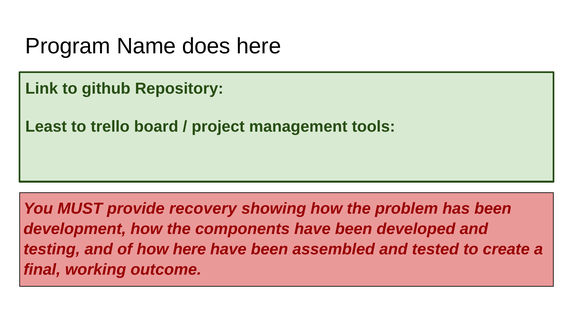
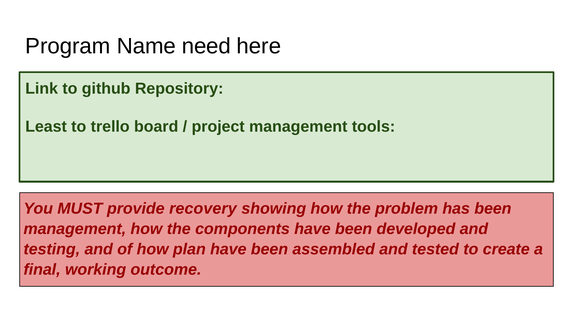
does: does -> need (206, 46)
development: development -> management (75, 229)
how here: here -> plan (189, 249)
